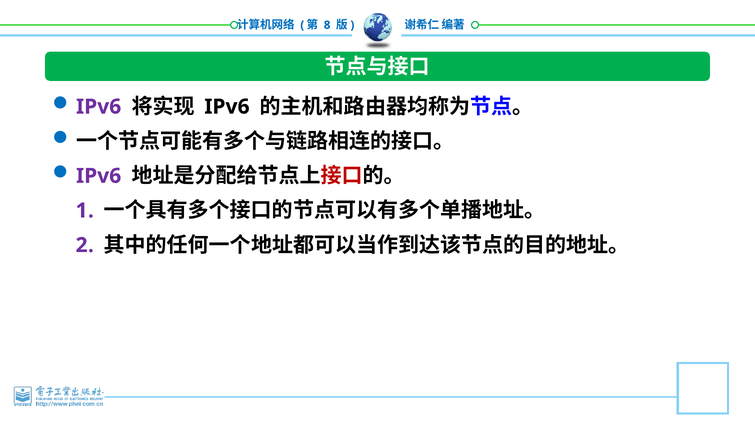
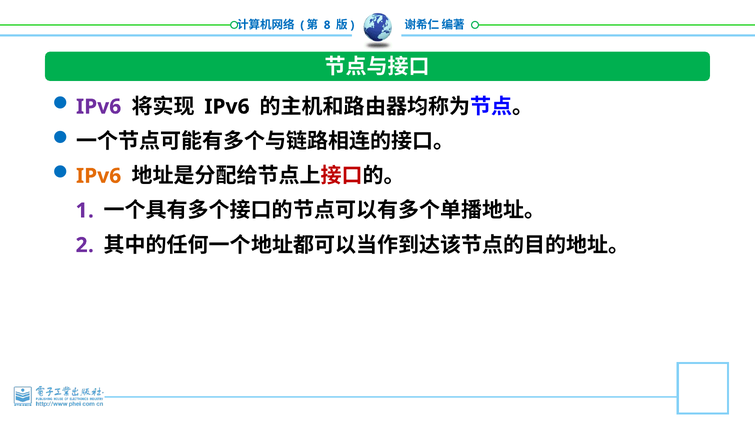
IPv6 colour: purple -> orange (99, 176)
